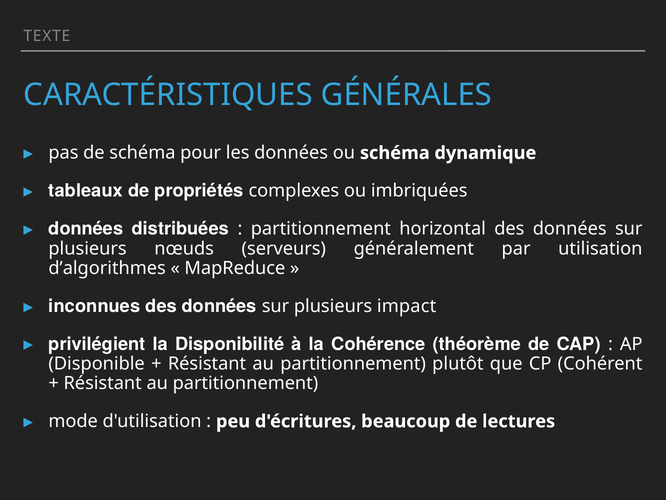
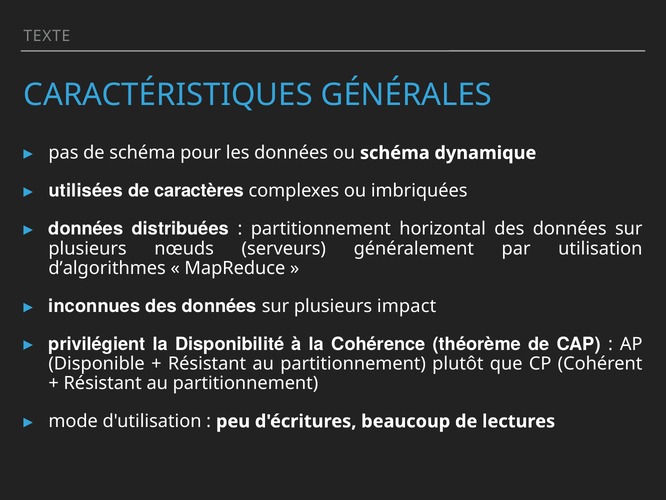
tableaux: tableaux -> utilisées (86, 191)
propriétés: propriétés -> caractères (199, 191)
